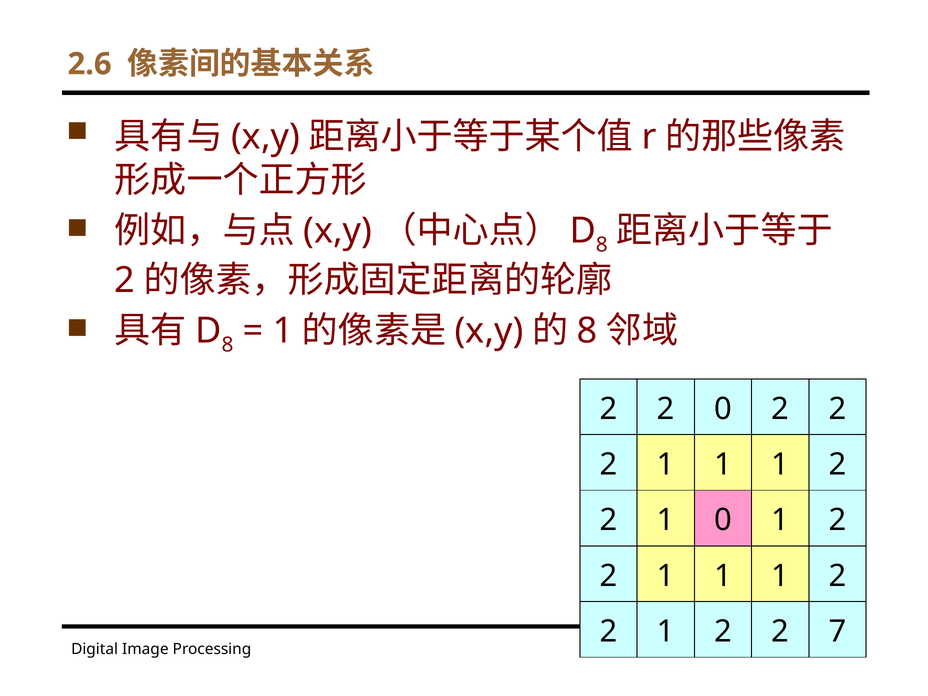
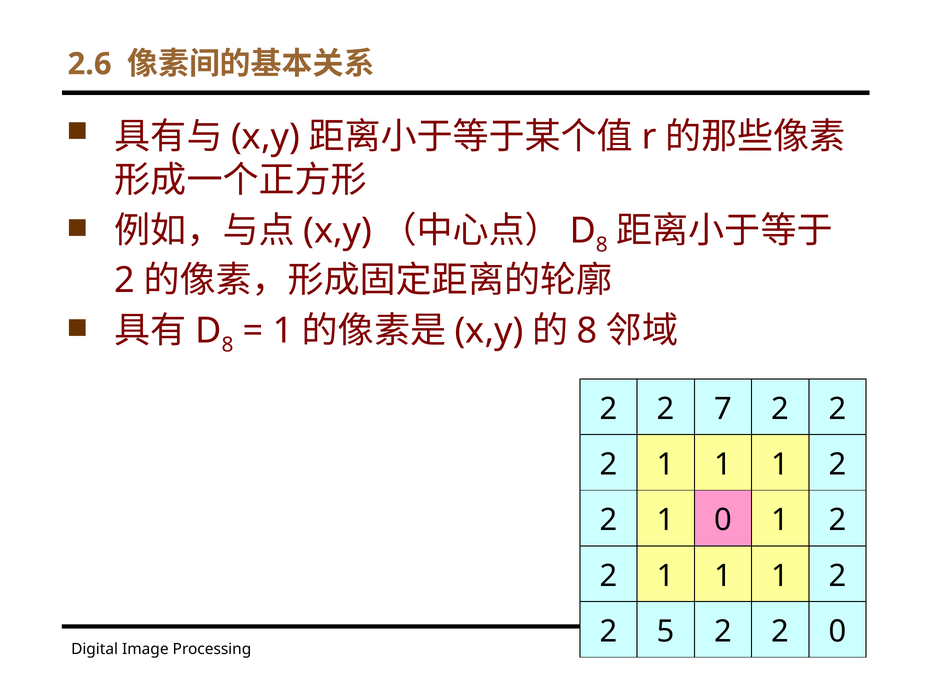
2 0: 0 -> 7 (723, 409)
1: 1 -> 5 (666, 632)
2 7: 7 -> 0 (837, 632)
